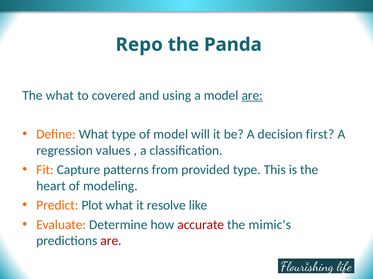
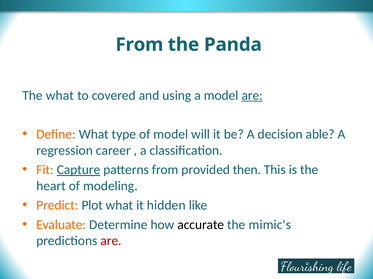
Repo: Repo -> From (139, 45)
first: first -> able (320, 135)
values: values -> career (113, 151)
Capture underline: none -> present (79, 170)
provided type: type -> then (247, 170)
resolve: resolve -> hidden (166, 206)
accurate colour: red -> black (201, 225)
